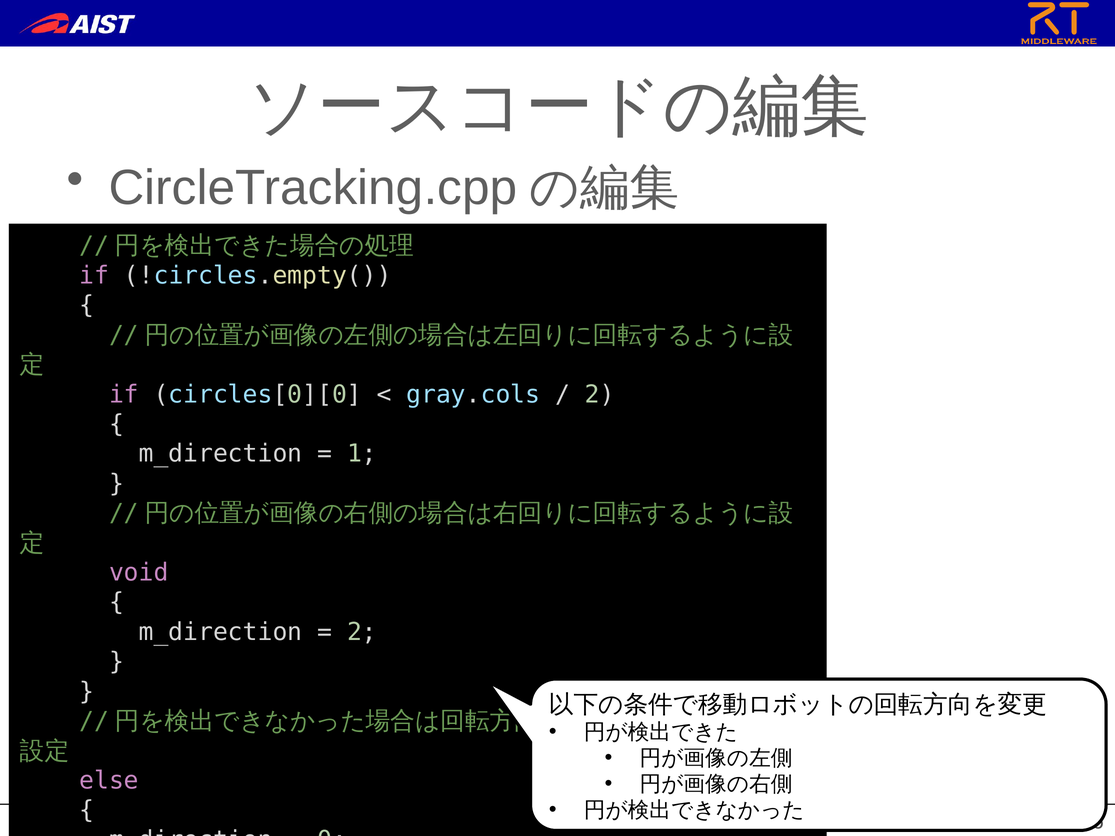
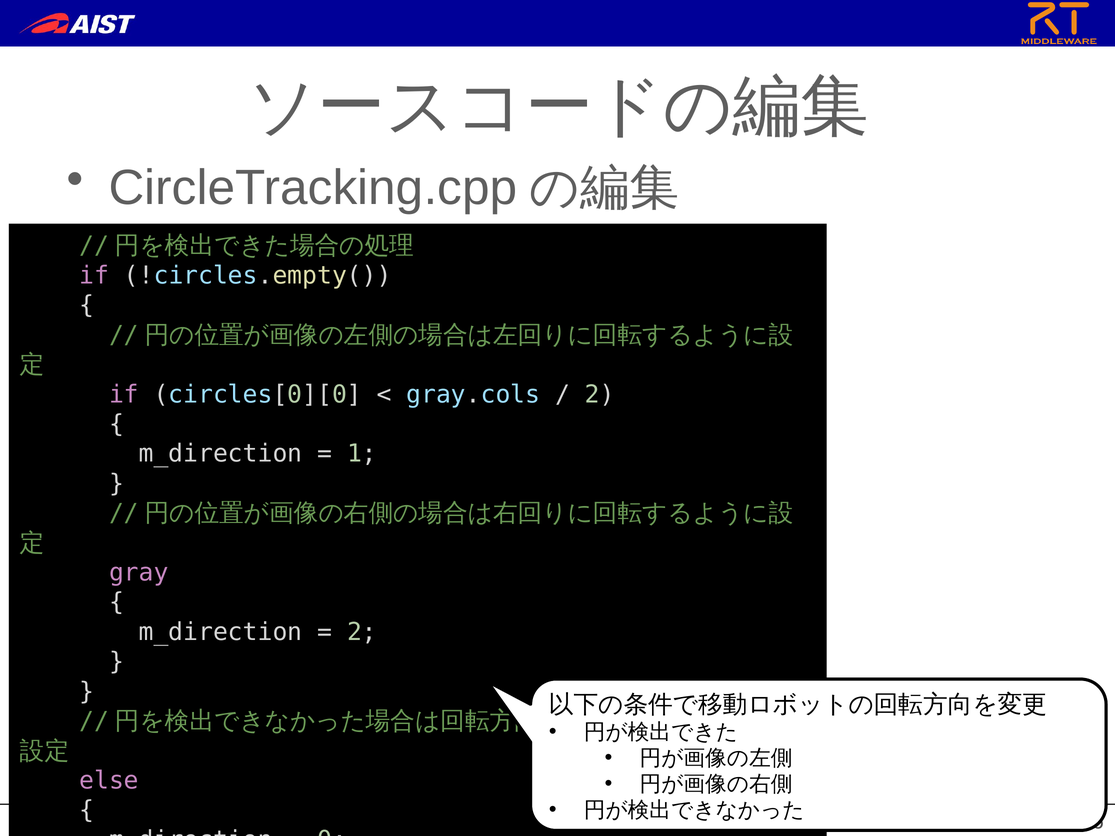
void: void -> gray (139, 573)
